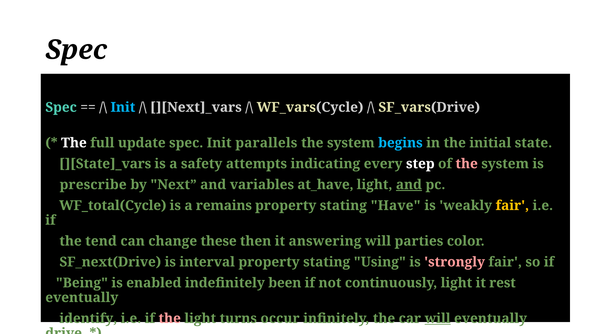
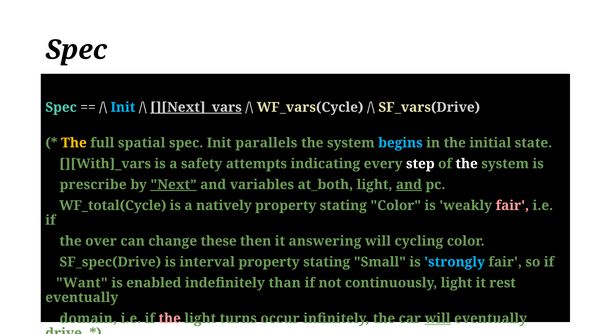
][Next]_vars underline: none -> present (196, 107)
The colour: white -> yellow (74, 143)
update: update -> spatial (142, 143)
][State]_vars: ][State]_vars -> ][With]_vars (105, 164)
the colour: pink -> white (467, 164)
Next underline: none -> present (174, 185)
at_have: at_have -> at_both (325, 185)
remains: remains -> natively (224, 206)
stating Have: Have -> Color (396, 206)
fair colour: yellow -> pink (512, 206)
tend: tend -> over (101, 241)
parties: parties -> cycling (419, 241)
SF_next(Drive: SF_next(Drive -> SF_spec(Drive (110, 262)
Using: Using -> Small (380, 262)
strongly colour: pink -> light blue (455, 262)
Being: Being -> Want (82, 283)
been: been -> than (285, 283)
identify: identify -> domain (88, 319)
